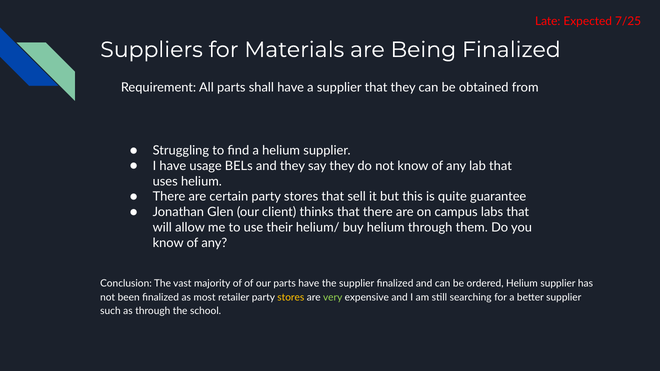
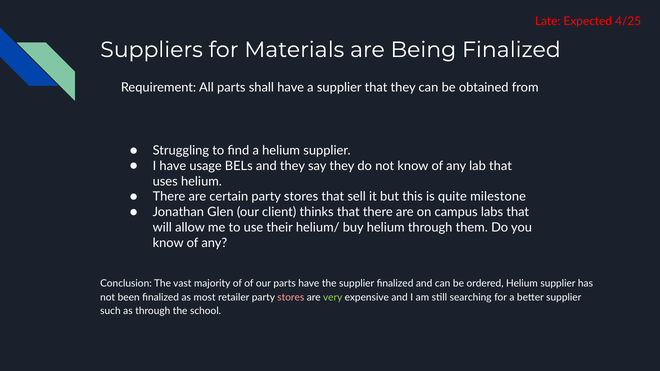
7/25: 7/25 -> 4/25 (628, 21)
guarantee: guarantee -> milestone (498, 197)
stores colour: yellow -> pink (291, 297)
